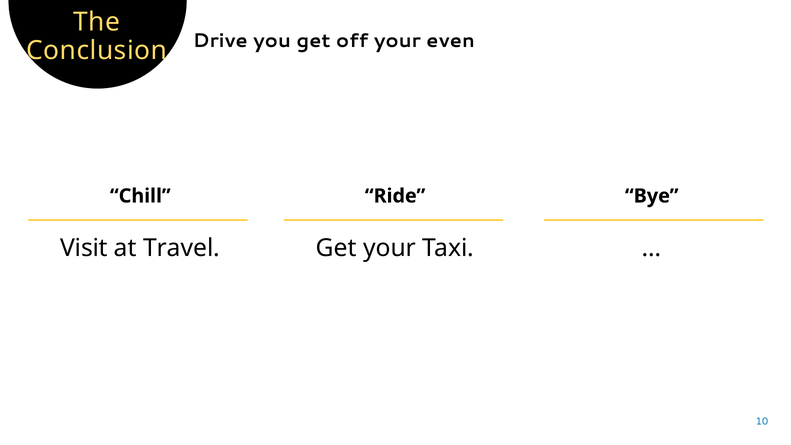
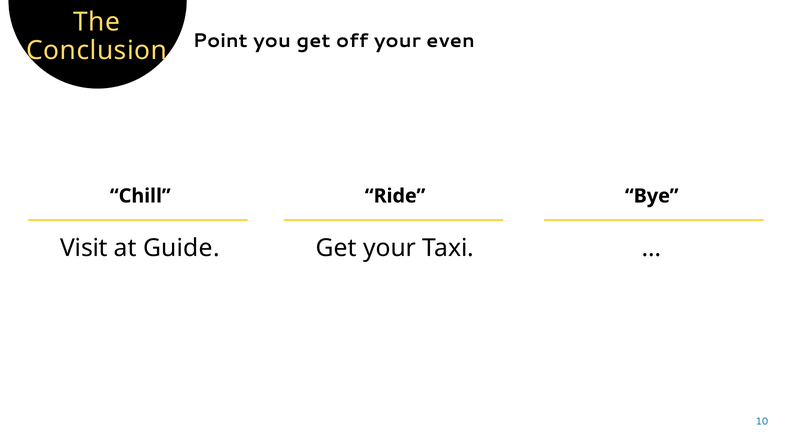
Drive: Drive -> Point (220, 41)
Travel: Travel -> Guide (181, 248)
